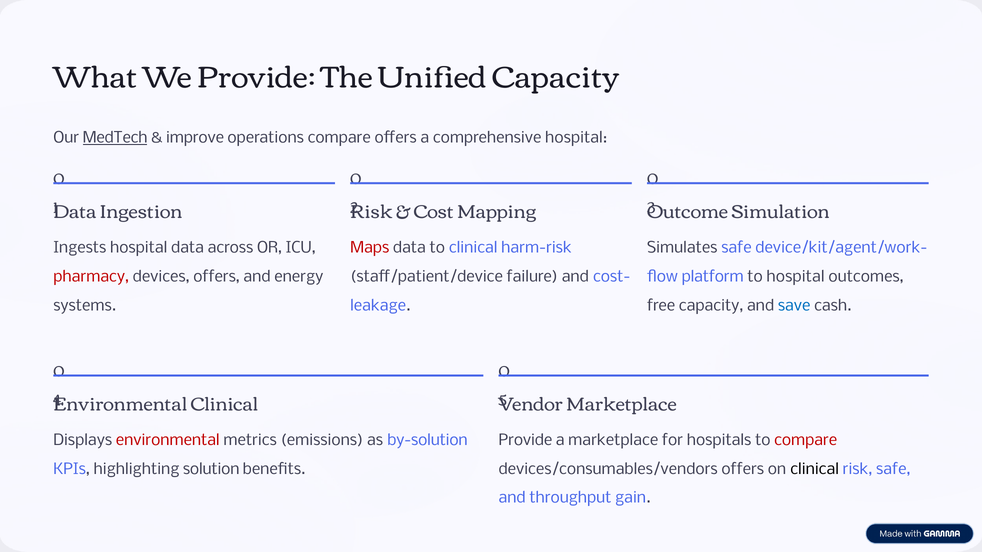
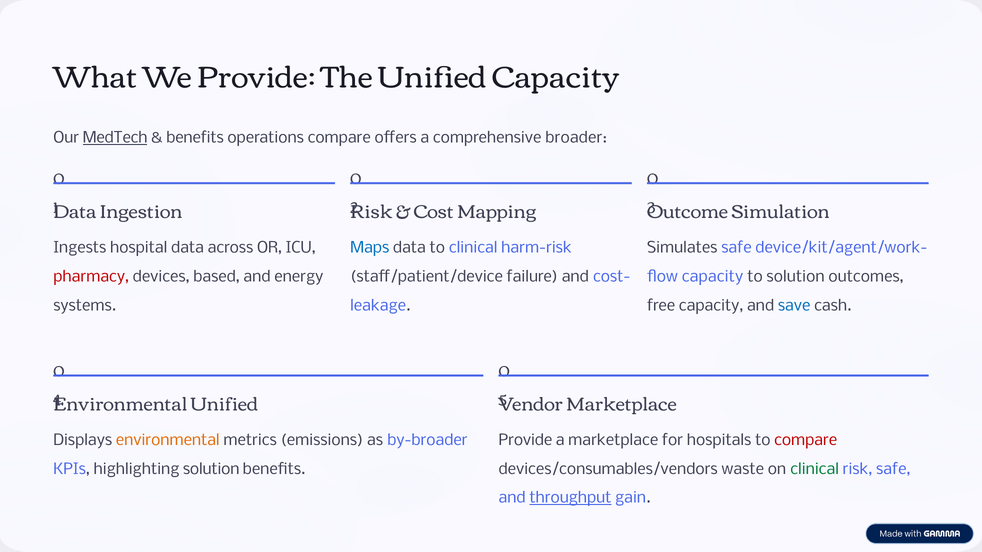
improve: improve -> benefits (195, 138)
comprehensive hospital: hospital -> broader (576, 138)
Maps colour: red -> blue (370, 248)
devices offers: offers -> based (216, 277)
platform: platform -> capacity (713, 277)
to hospital: hospital -> solution (796, 277)
Clinical: Clinical -> Unified (224, 405)
environmental colour: red -> orange (168, 440)
by-solution: by-solution -> by-broader (427, 440)
devices/consumables/vendors offers: offers -> waste (743, 469)
clinical colour: black -> green (815, 469)
throughput underline: none -> present (570, 498)
